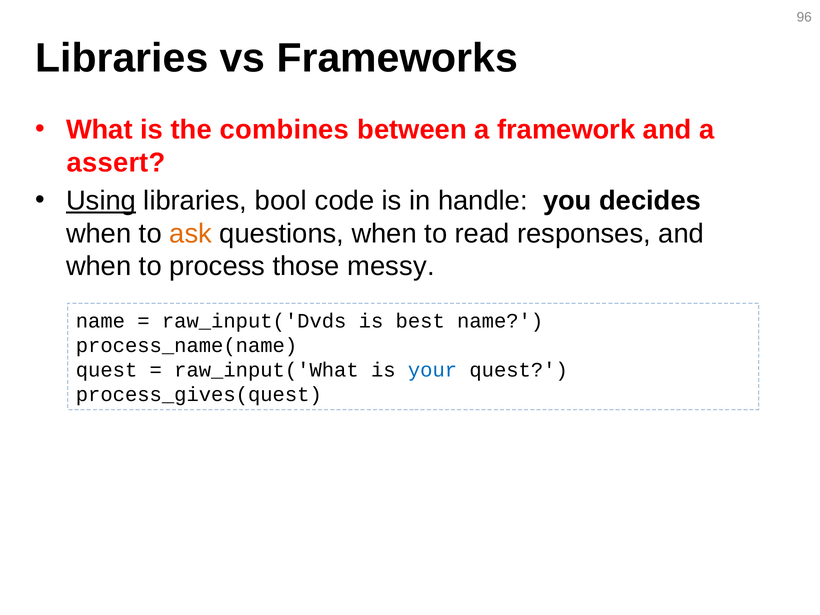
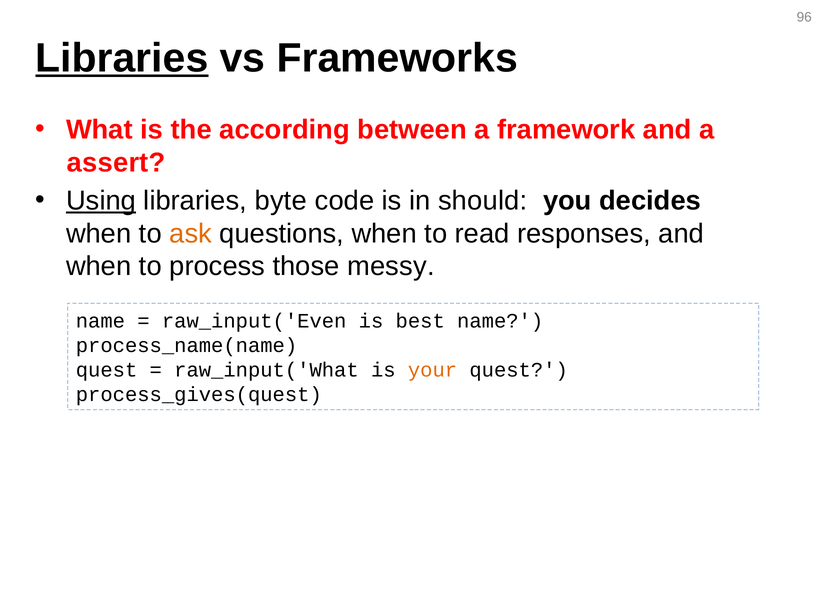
Libraries underline: none -> present (122, 58)
combines: combines -> according (285, 130)
bool: bool -> byte (281, 201)
handle: handle -> should (483, 201)
raw_input('Dvds: raw_input('Dvds -> raw_input('Even (254, 321)
your colour: blue -> orange (433, 370)
